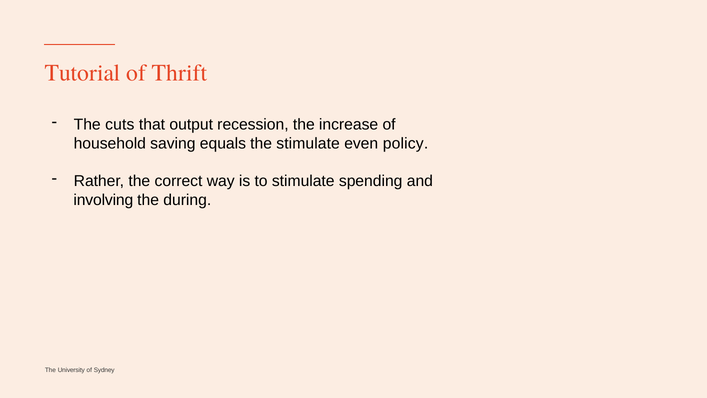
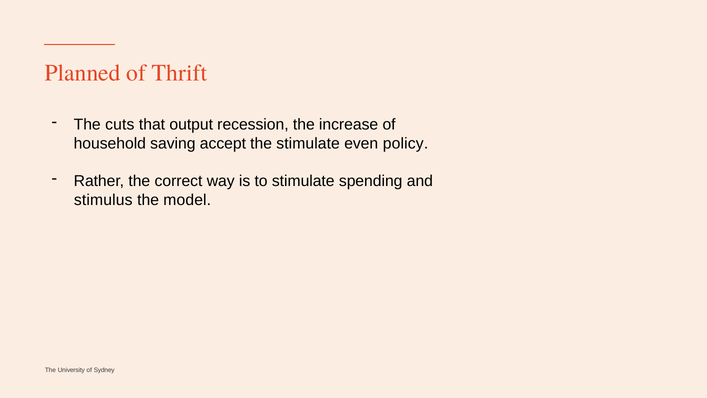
Tutorial: Tutorial -> Planned (83, 73)
equals: equals -> accept (223, 143)
involving: involving -> stimulus (103, 200)
during: during -> model (187, 200)
